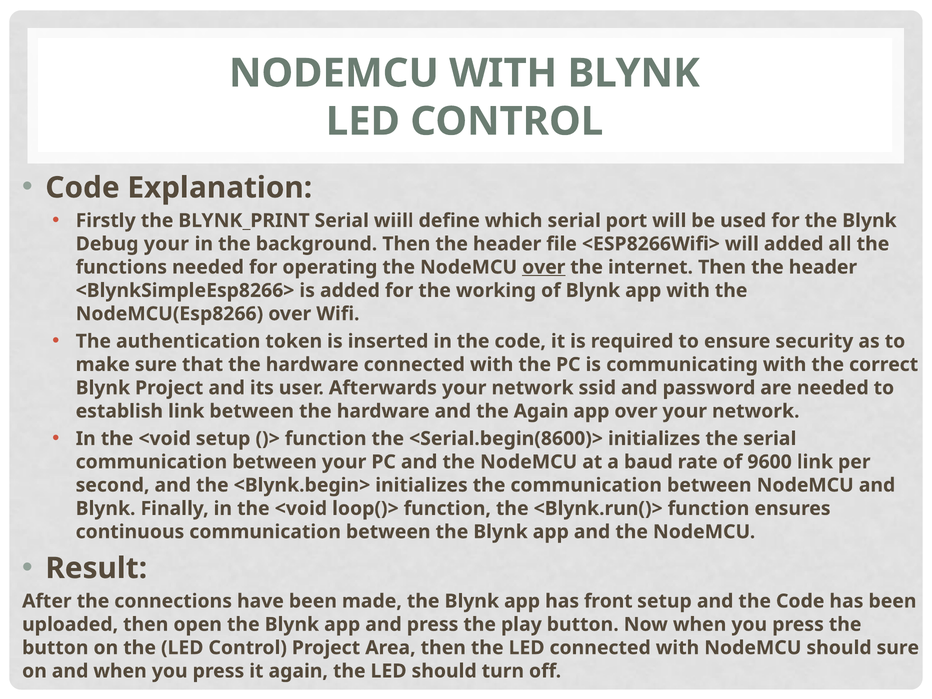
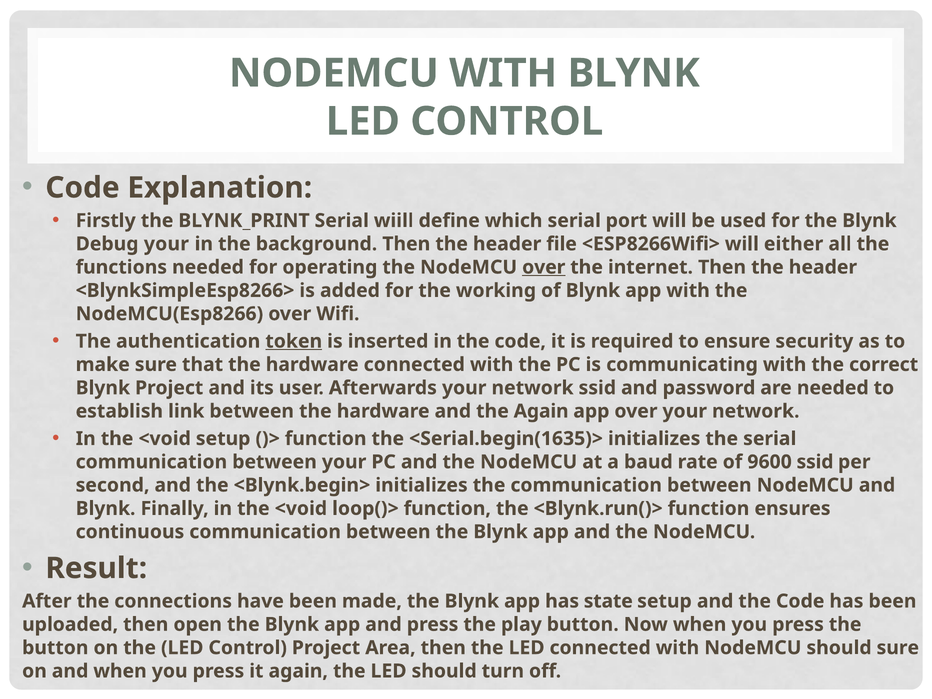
will added: added -> either (794, 244)
token underline: none -> present (294, 341)
<Serial.begin(8600)>: <Serial.begin(8600)> -> <Serial.begin(1635)> (506, 439)
9600 link: link -> ssid (815, 462)
front: front -> state (608, 601)
